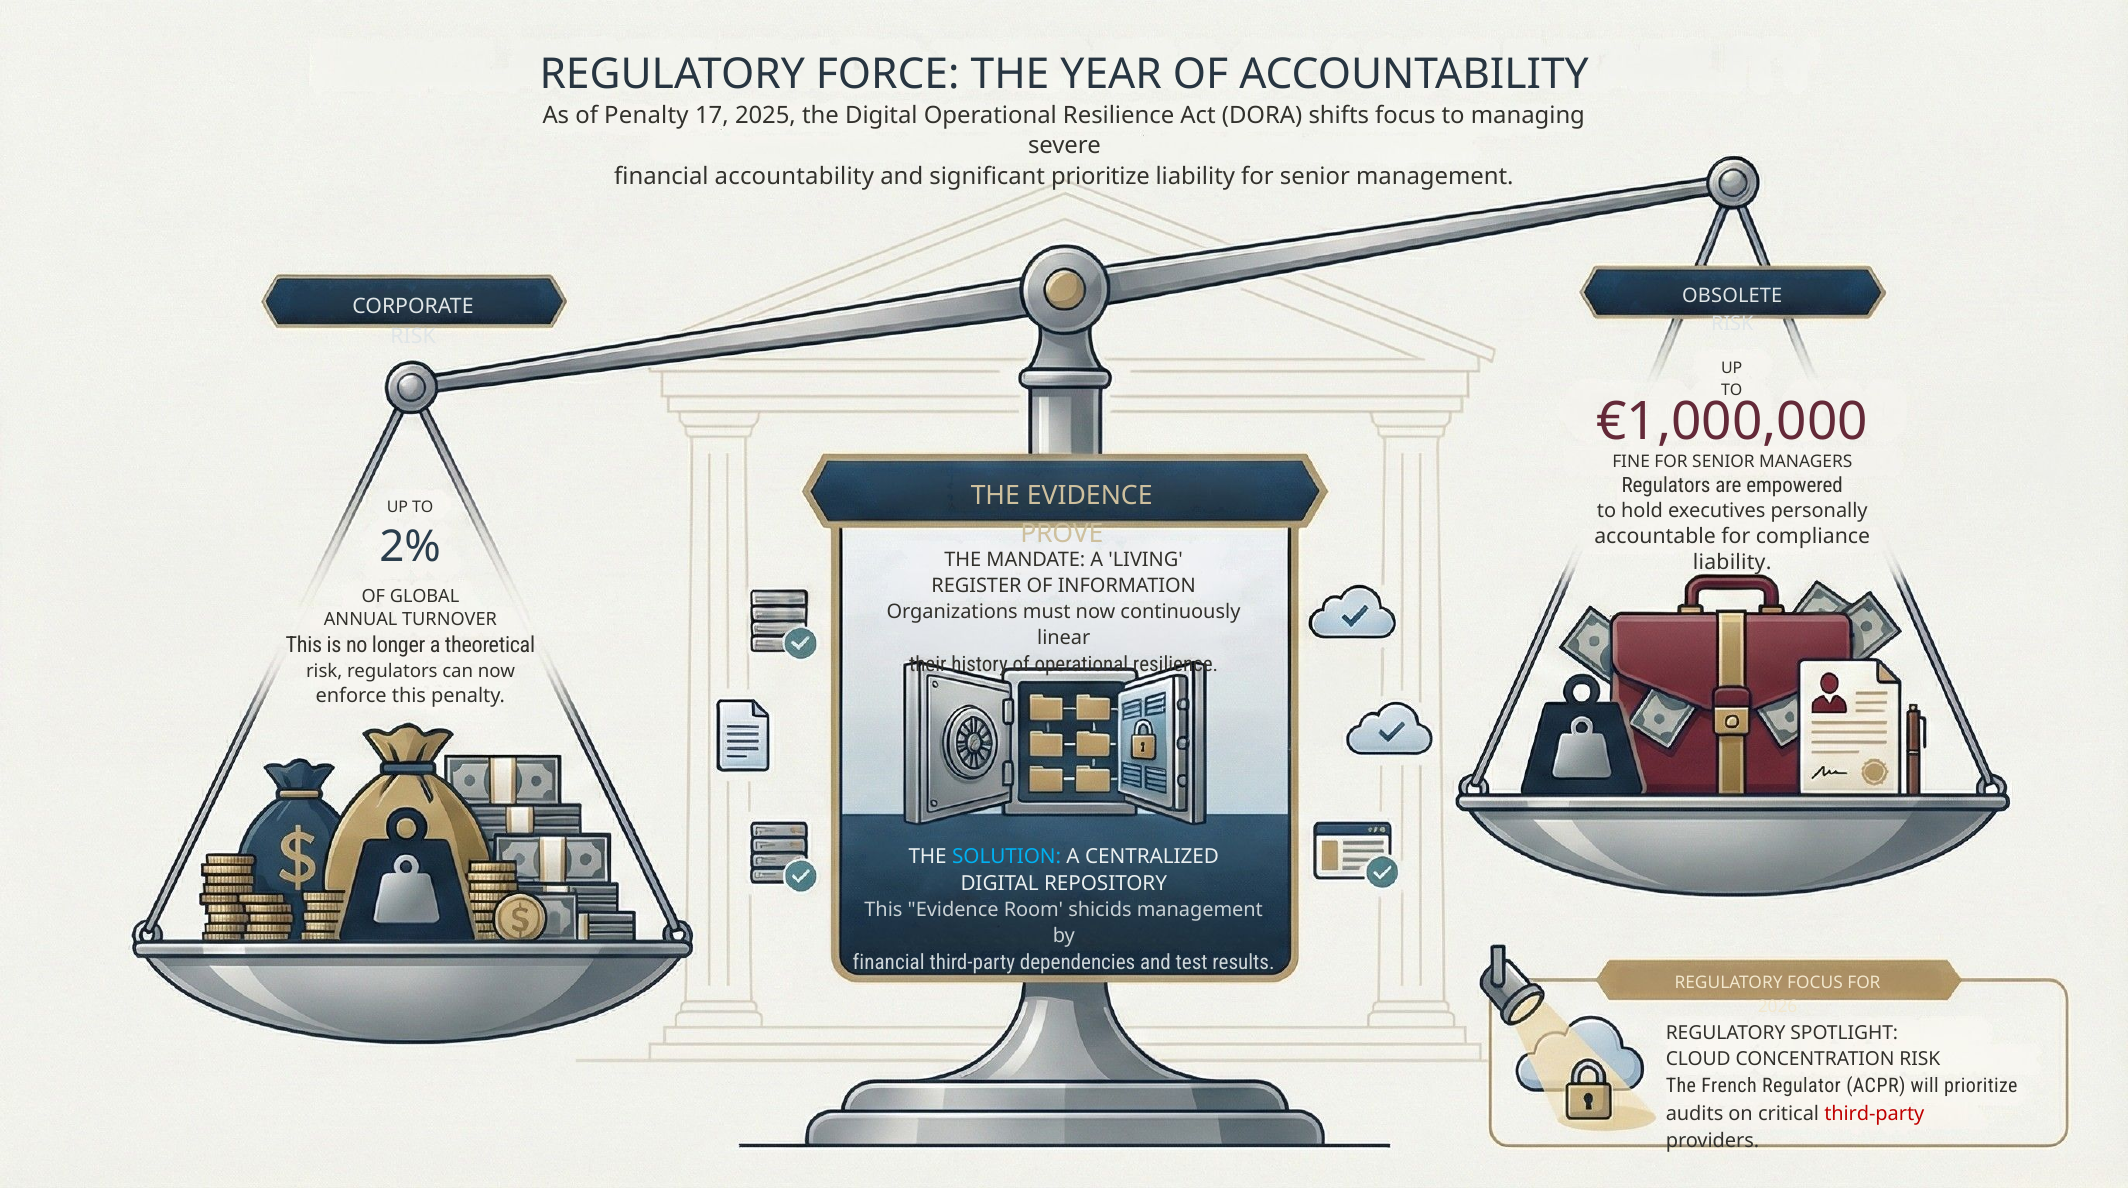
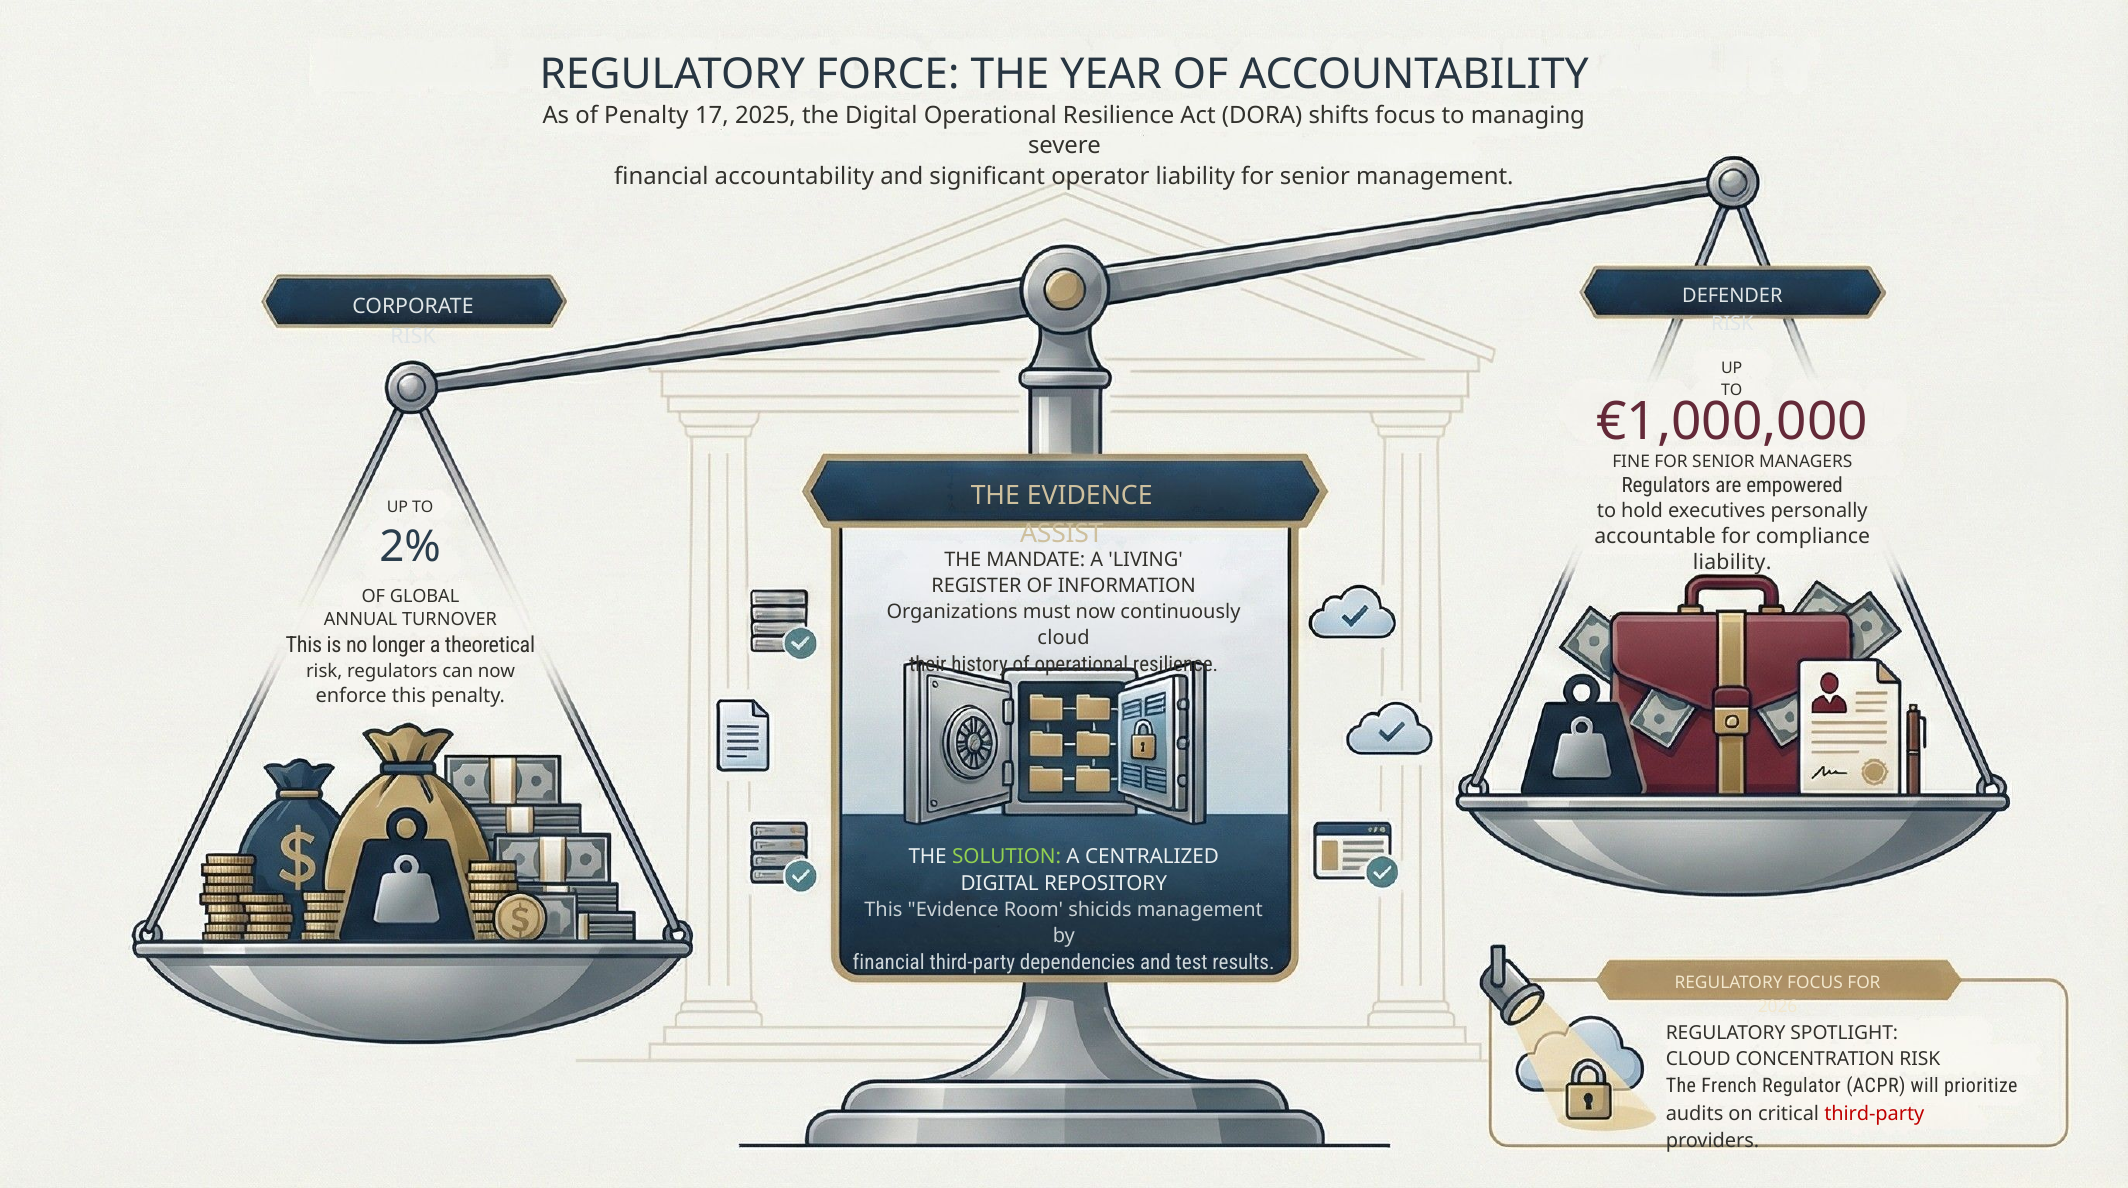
significant prioritize: prioritize -> operator (1100, 176)
OBSOLETE: OBSOLETE -> DEFENDER (1732, 295)
PROVE: PROVE -> ASSIST (1062, 533)
linear: linear -> cloud (1064, 638)
SOLUTION colour: light blue -> light green (1007, 857)
